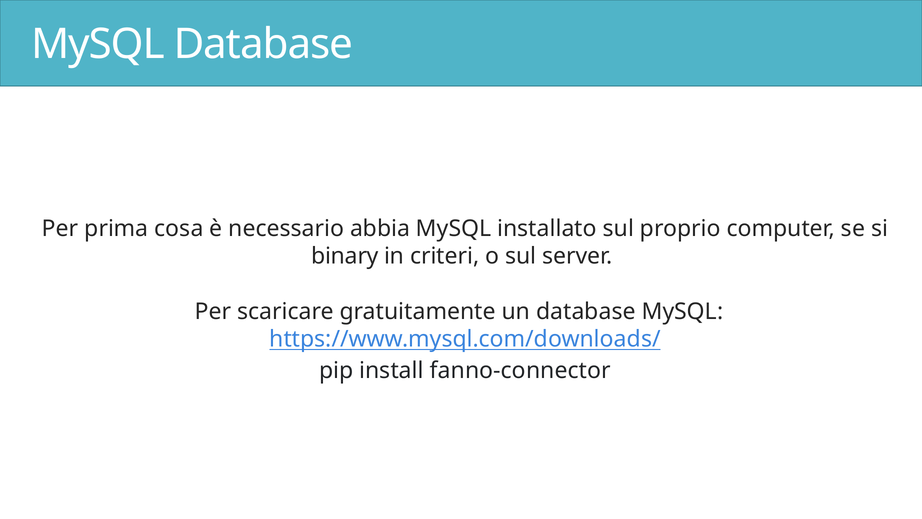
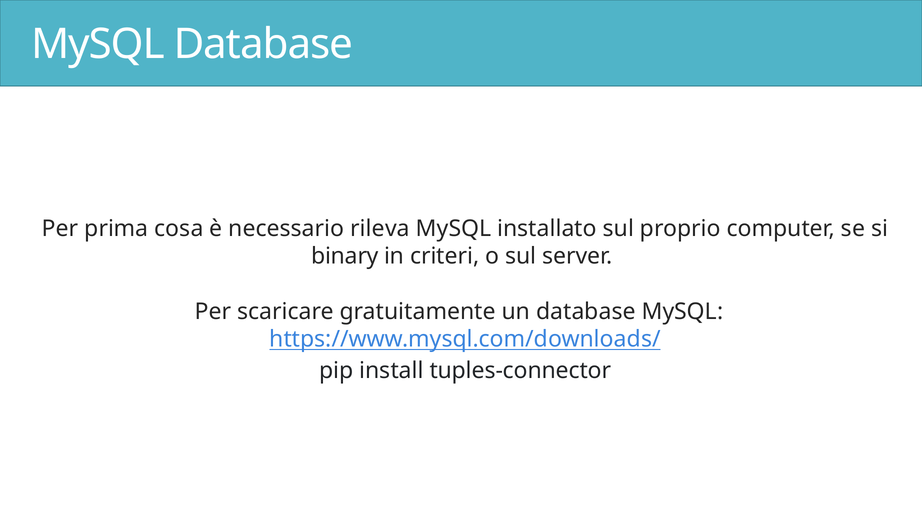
abbia: abbia -> rileva (380, 228)
fanno-connector: fanno-connector -> tuples-connector (520, 370)
